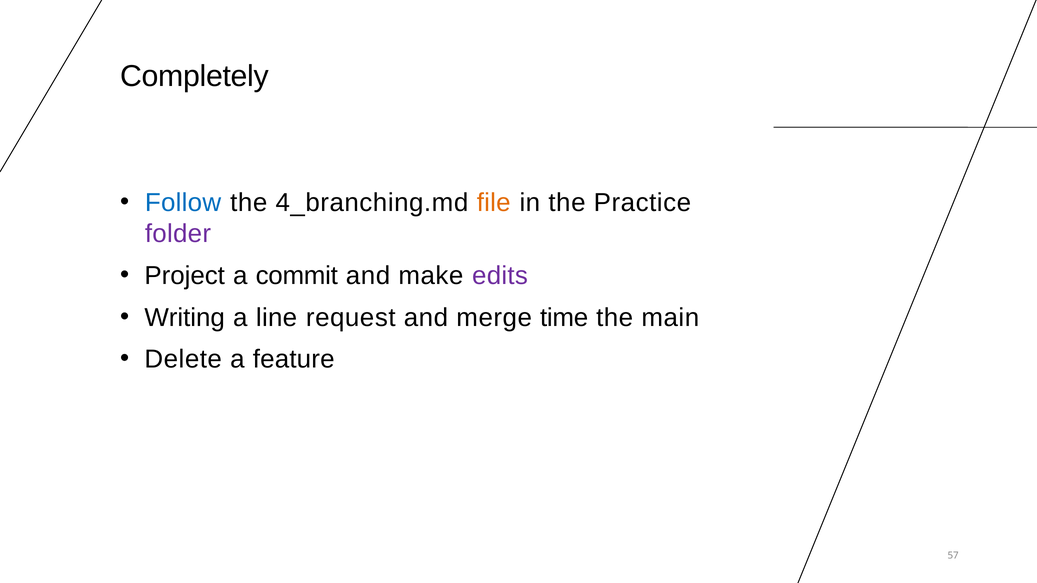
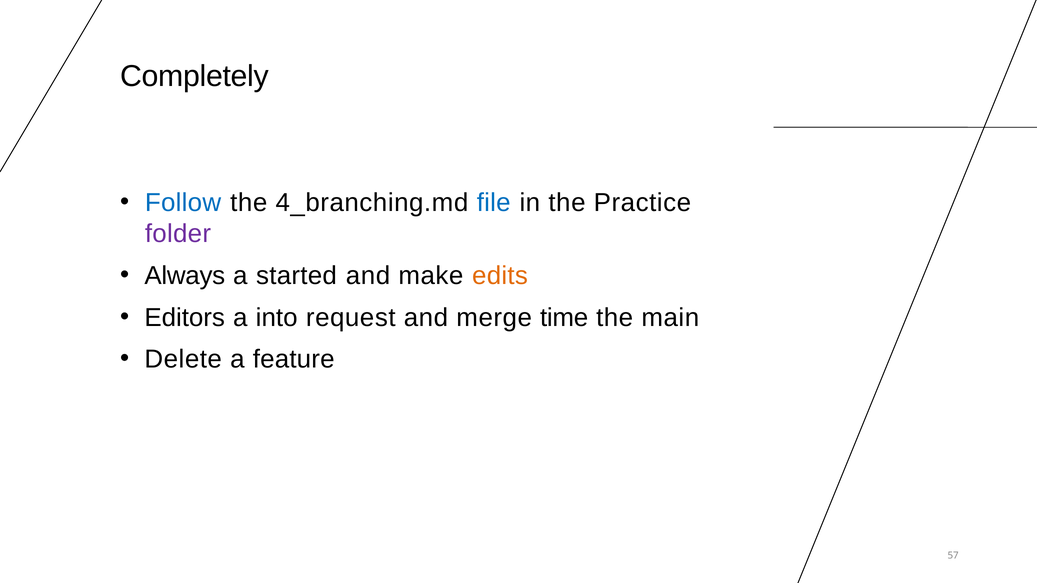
file colour: orange -> blue (494, 203)
Project: Project -> Always (185, 276)
commit: commit -> started (297, 276)
edits colour: purple -> orange (500, 276)
Writing: Writing -> Editors (185, 318)
line: line -> into (277, 318)
